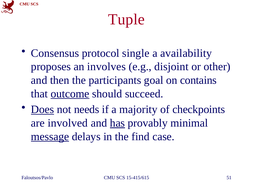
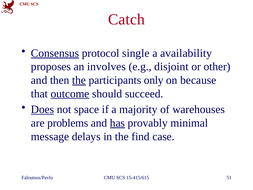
Tuple: Tuple -> Catch (126, 19)
Consensus underline: none -> present (55, 53)
the underline: none -> present (79, 80)
goal: goal -> only (154, 80)
contains: contains -> because (198, 80)
needs: needs -> space (87, 109)
checkpoints: checkpoints -> warehouses (199, 109)
involved: involved -> problems (68, 123)
message underline: present -> none (50, 136)
